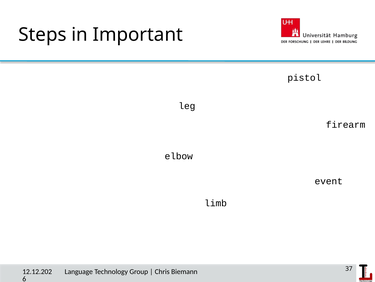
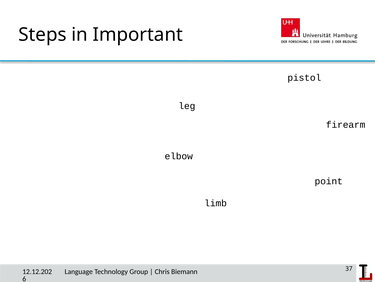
event: event -> point (329, 181)
